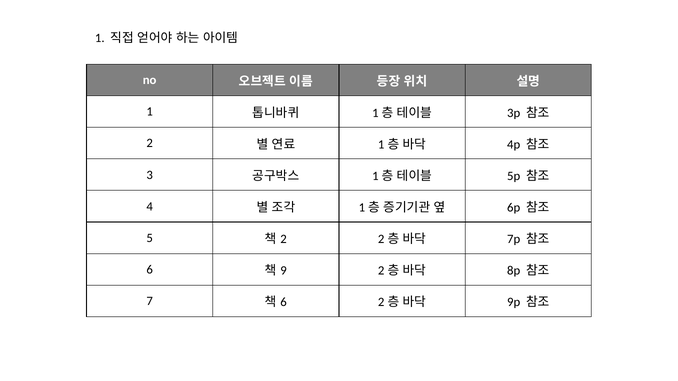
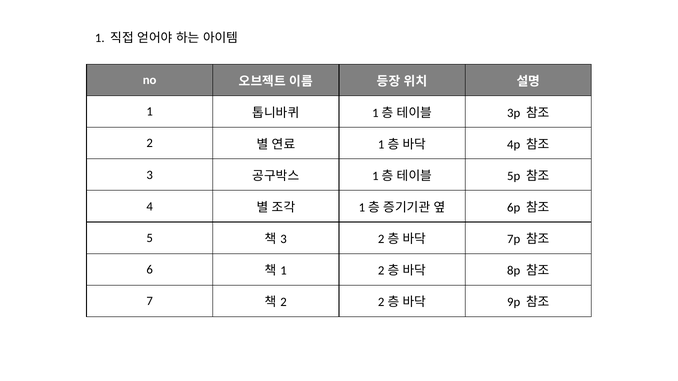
2: 2 -> 3 (284, 239)
9: 9 -> 1 (284, 271)
6: 6 -> 2 (284, 303)
